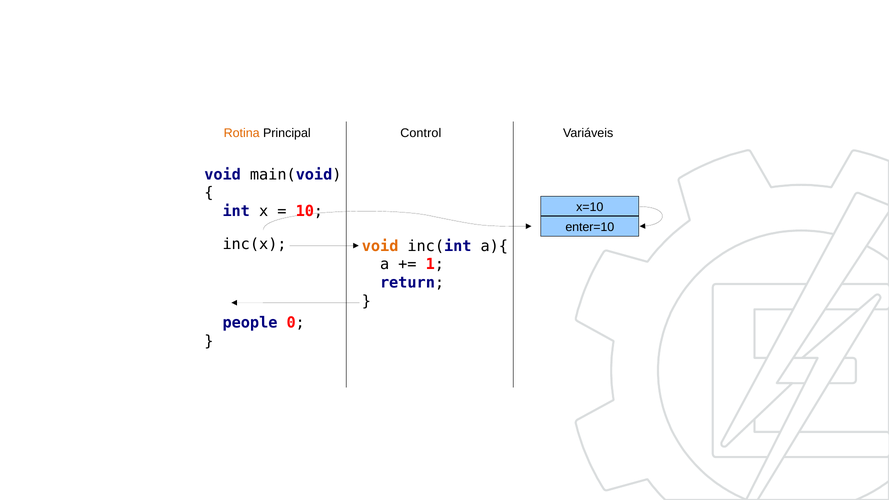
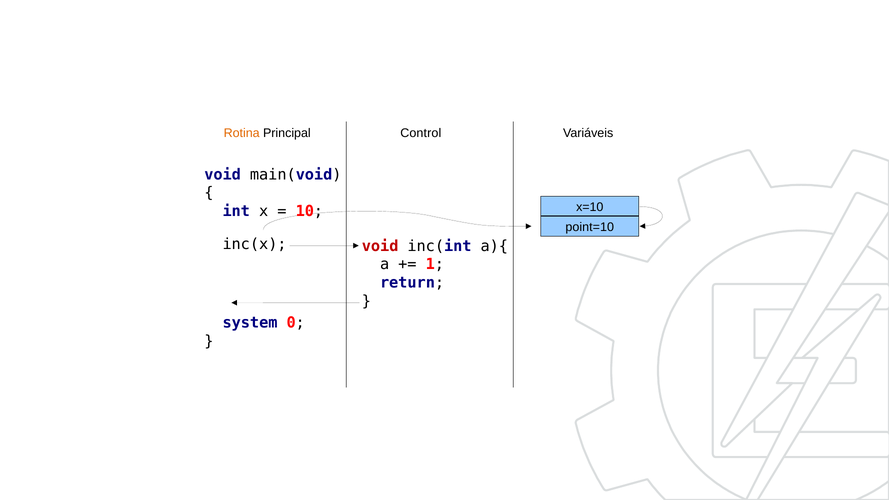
enter=10: enter=10 -> point=10 (590, 227)
void colour: orange -> red (380, 246)
people: people -> system (250, 323)
